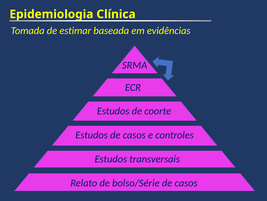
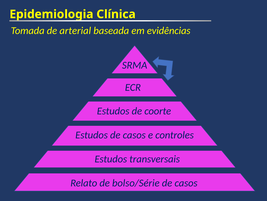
estimar: estimar -> arterial (75, 31)
